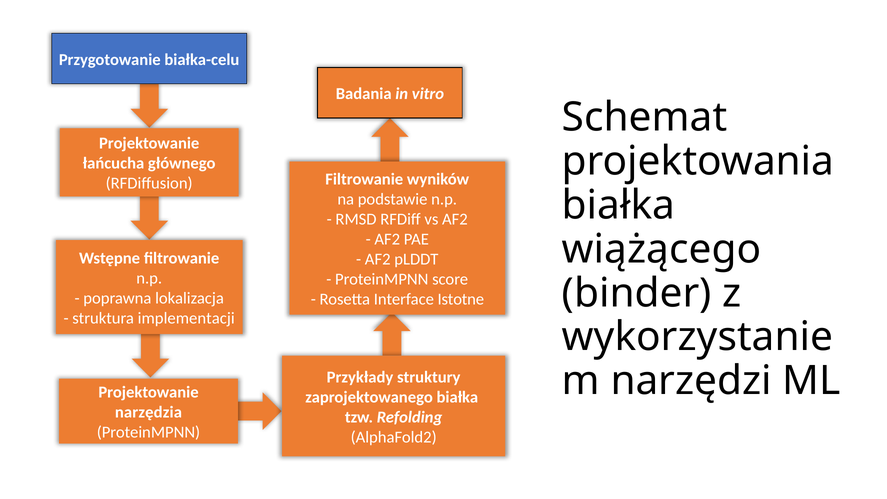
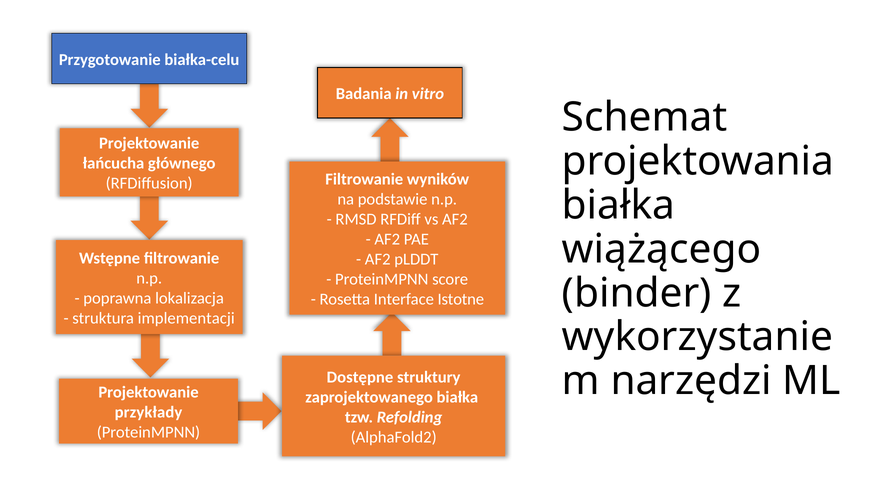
Przykłady: Przykłady -> Dostępne (360, 377)
narzędzia: narzędzia -> przykłady (148, 412)
